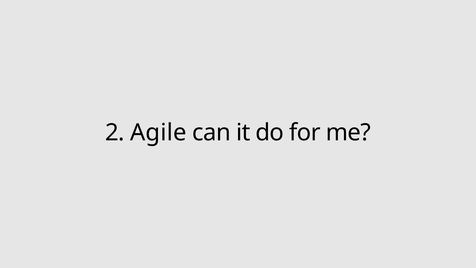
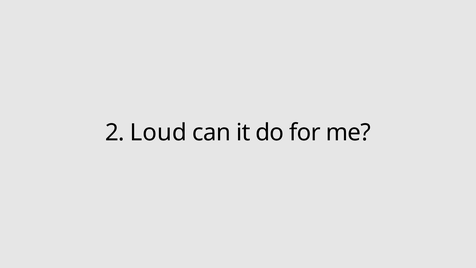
Agile: Agile -> Loud (158, 132)
